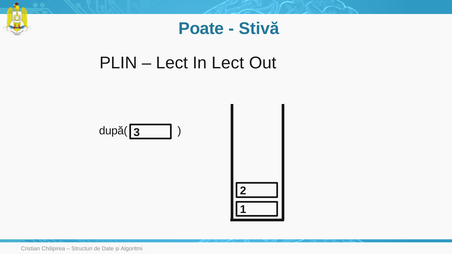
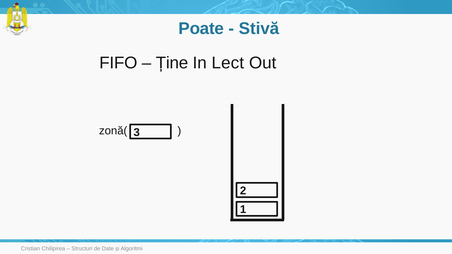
PLIN: PLIN -> FIFO (118, 63)
Lect: Lect -> Ține (172, 63)
după(: după( -> zonă( (113, 131)
